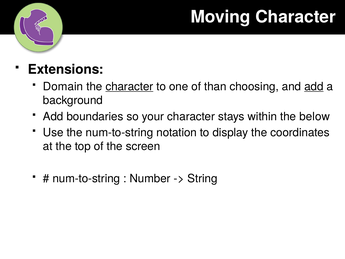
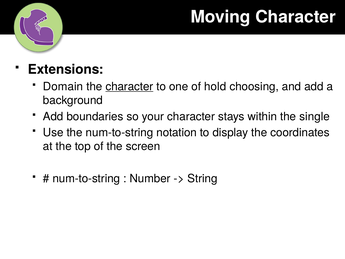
than: than -> hold (215, 86)
add underline: present -> none (314, 86)
below: below -> single (315, 116)
